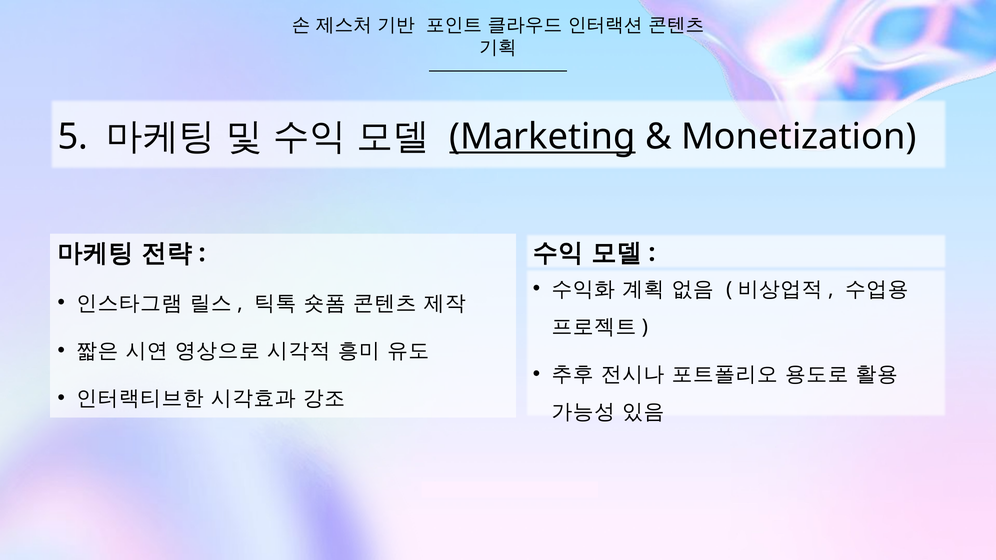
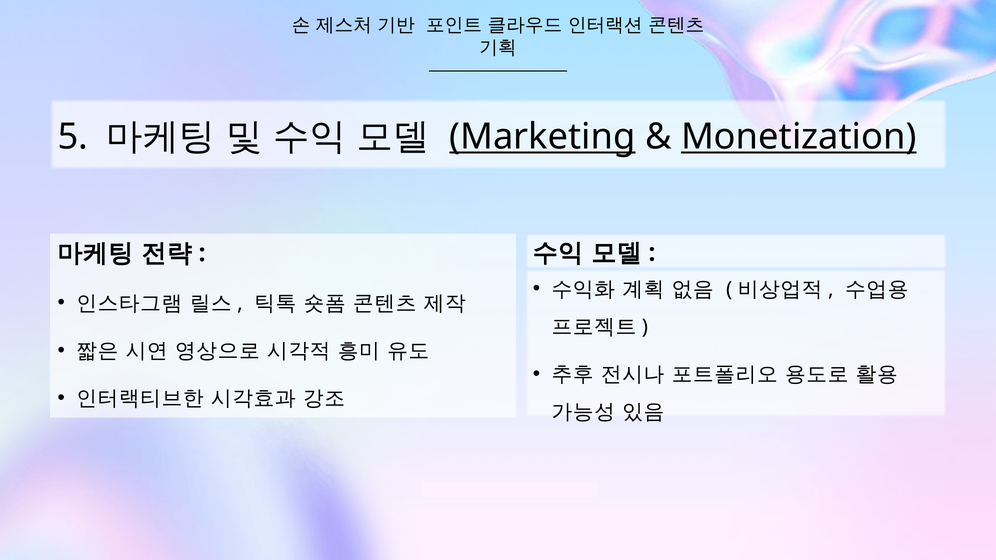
Monetization underline: none -> present (799, 137)
